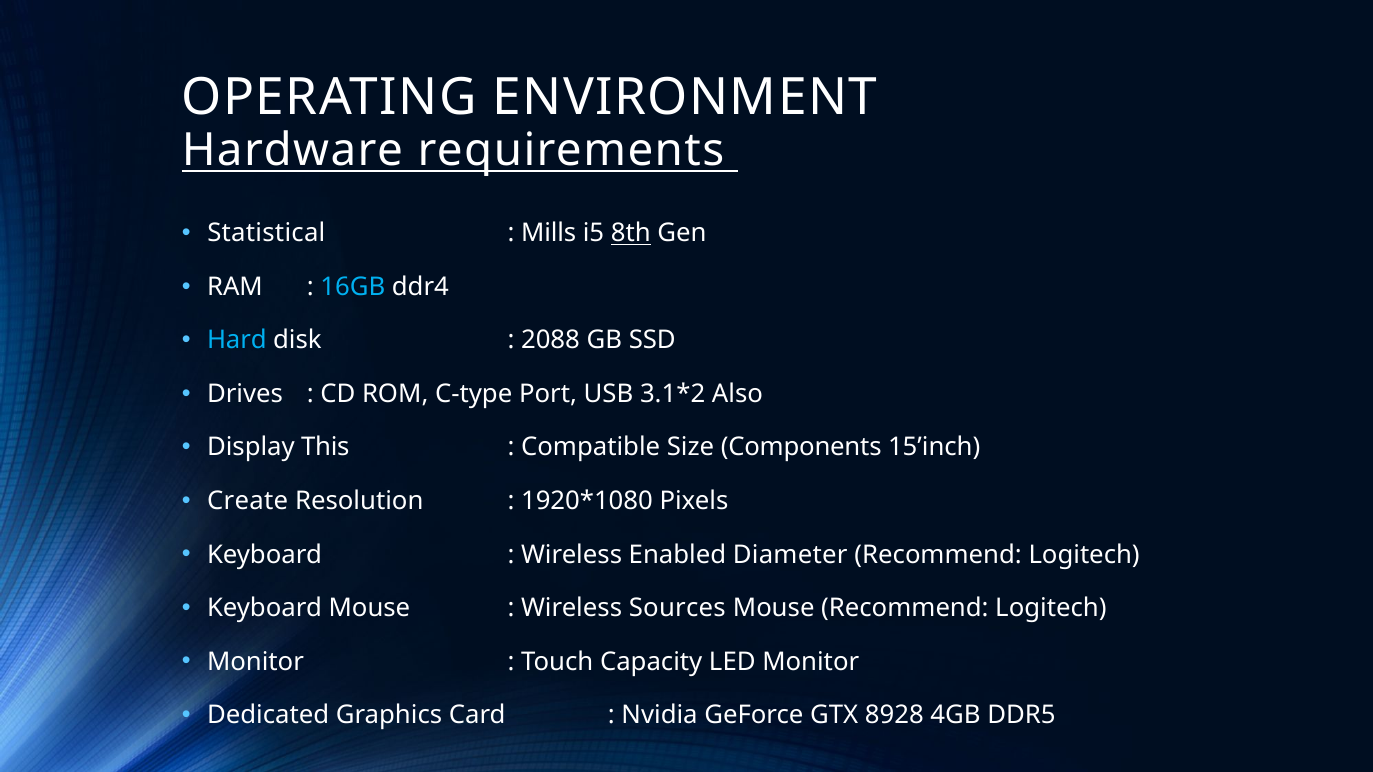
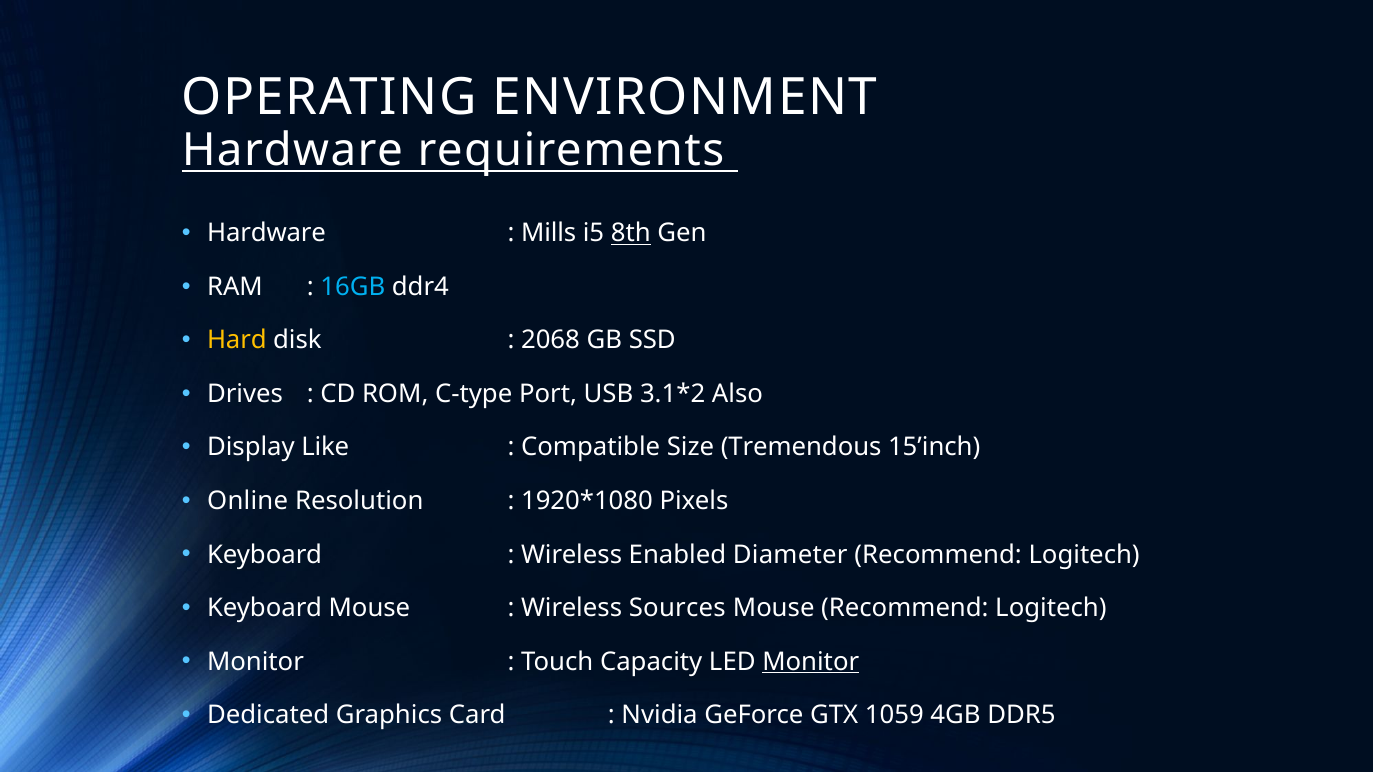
Statistical: Statistical -> Hardware (267, 234)
Hard colour: light blue -> yellow (237, 341)
2088: 2088 -> 2068 (550, 341)
This: This -> Like (325, 448)
Components: Components -> Tremendous (801, 448)
Create: Create -> Online (248, 501)
Monitor underline: none -> present (811, 662)
8928: 8928 -> 1059 (894, 716)
